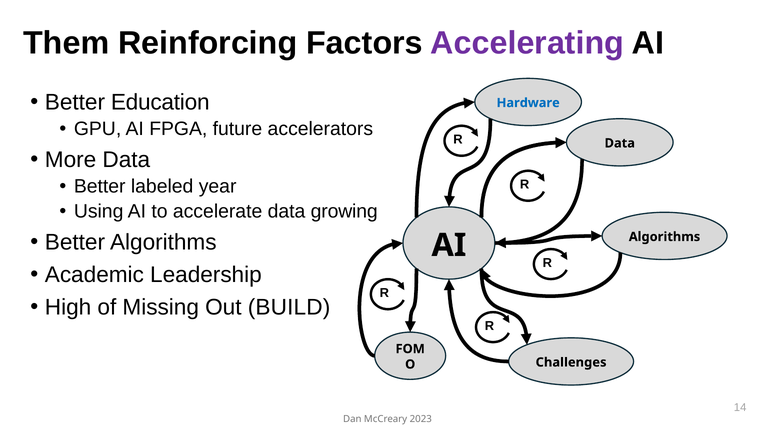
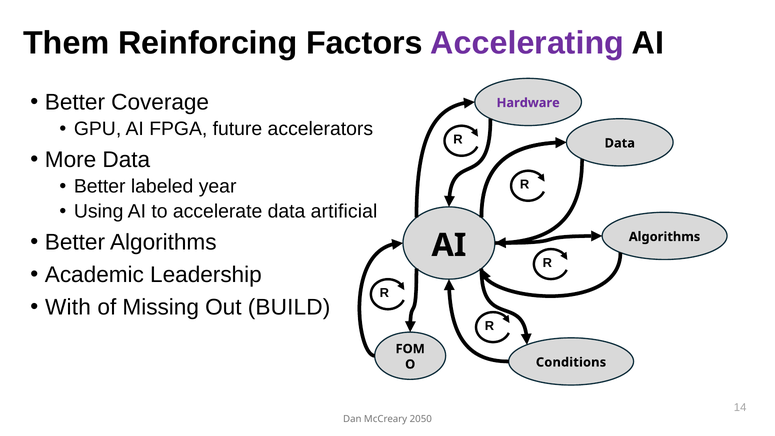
Education: Education -> Coverage (160, 102)
Hardware colour: blue -> purple (528, 103)
growing: growing -> artificial (344, 211)
High: High -> With (68, 307)
Challenges: Challenges -> Conditions (571, 362)
2023: 2023 -> 2050 (421, 419)
